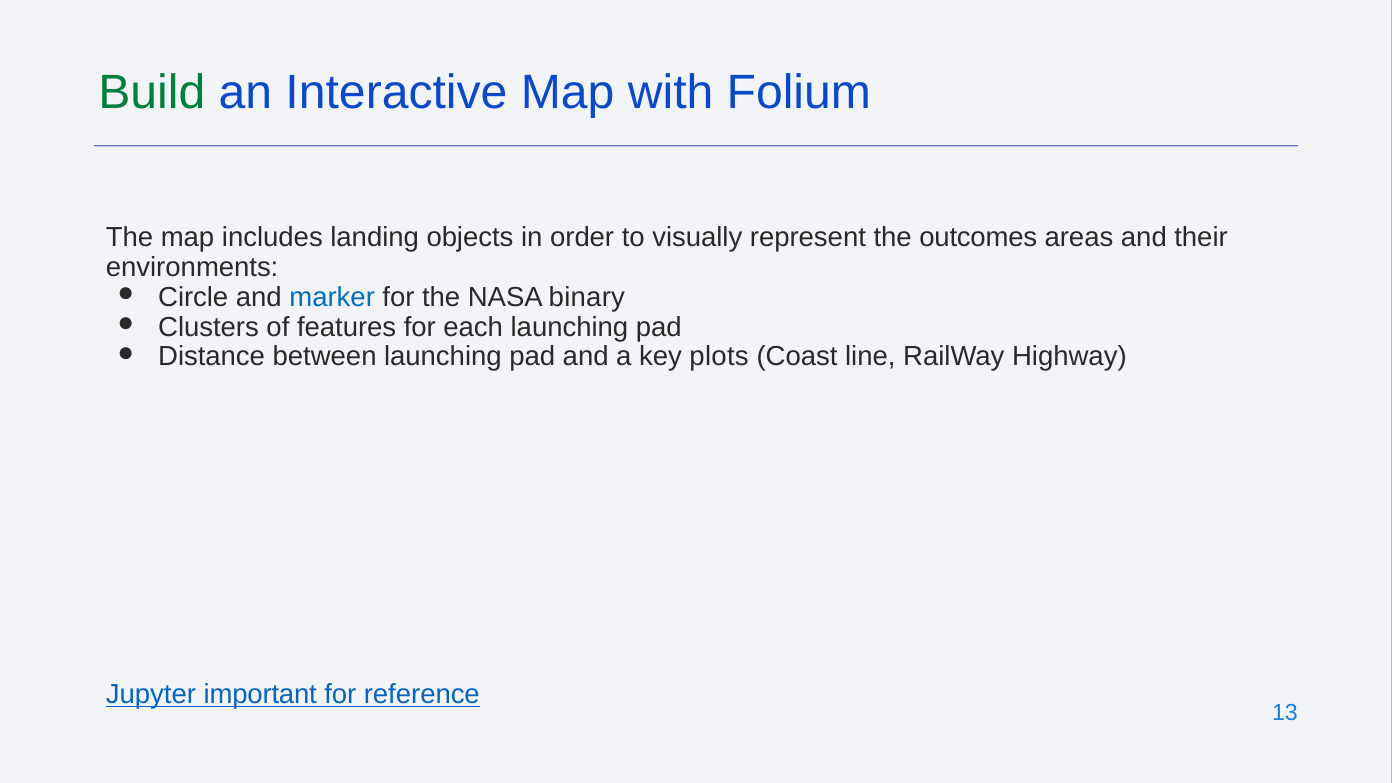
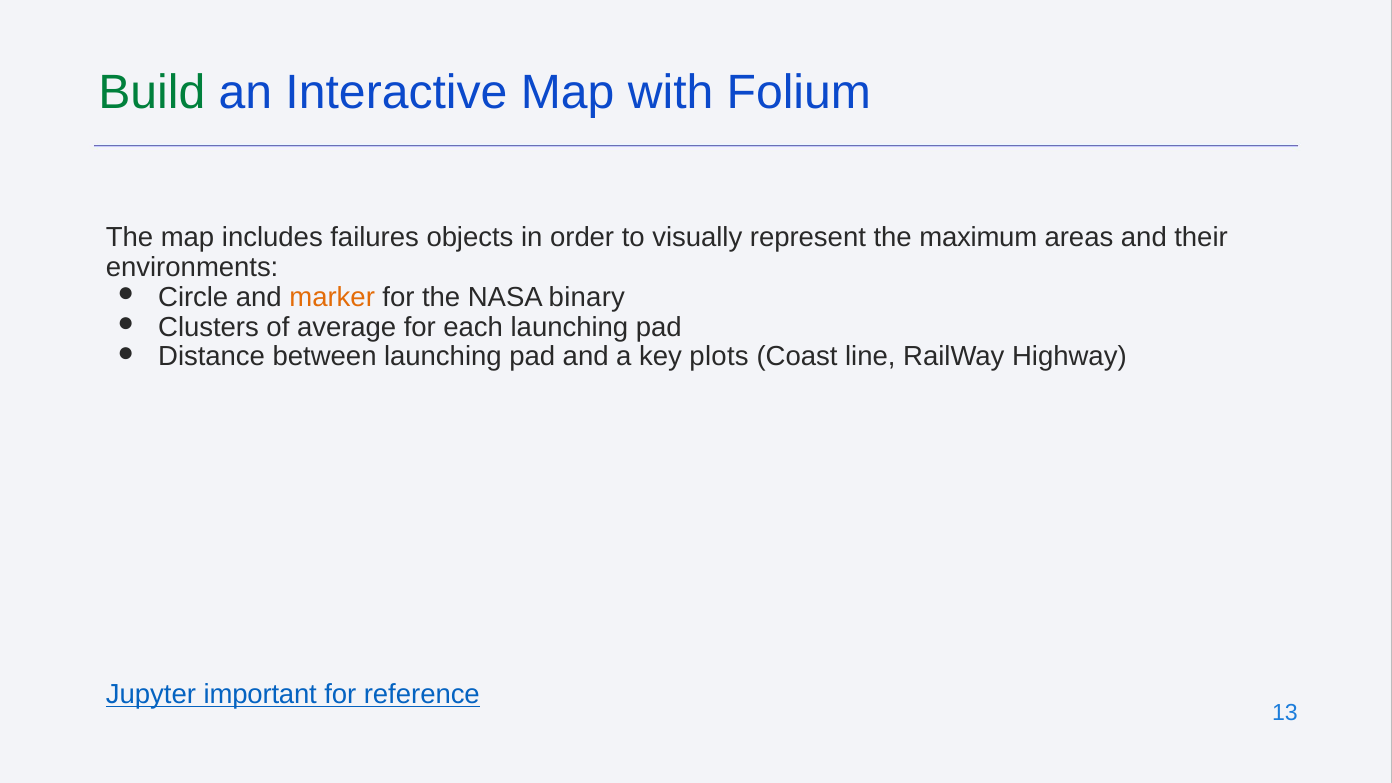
landing: landing -> failures (375, 238)
outcomes: outcomes -> maximum (978, 238)
marker colour: blue -> orange (332, 297)
features: features -> average (347, 327)
